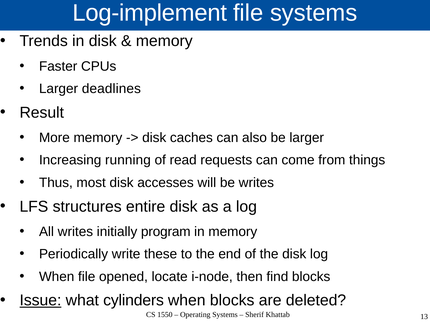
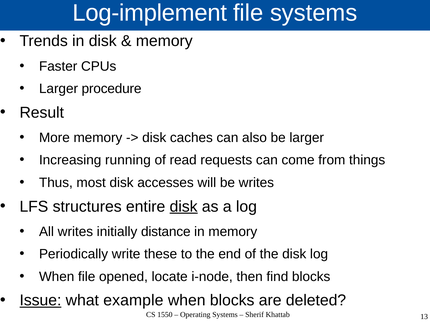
deadlines: deadlines -> procedure (112, 89)
disk underline: none -> present (184, 206)
program: program -> distance (166, 231)
cylinders: cylinders -> example (133, 300)
